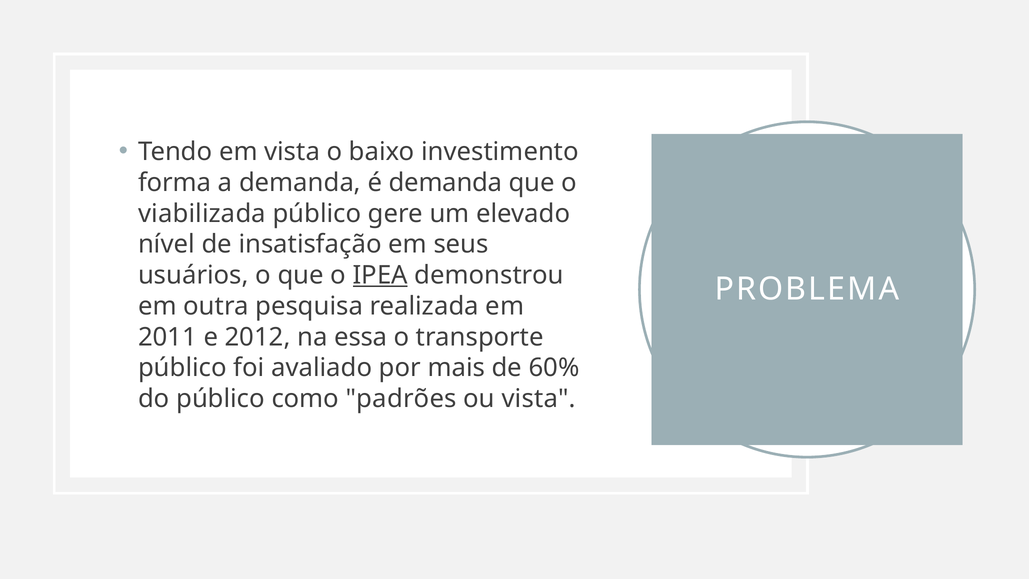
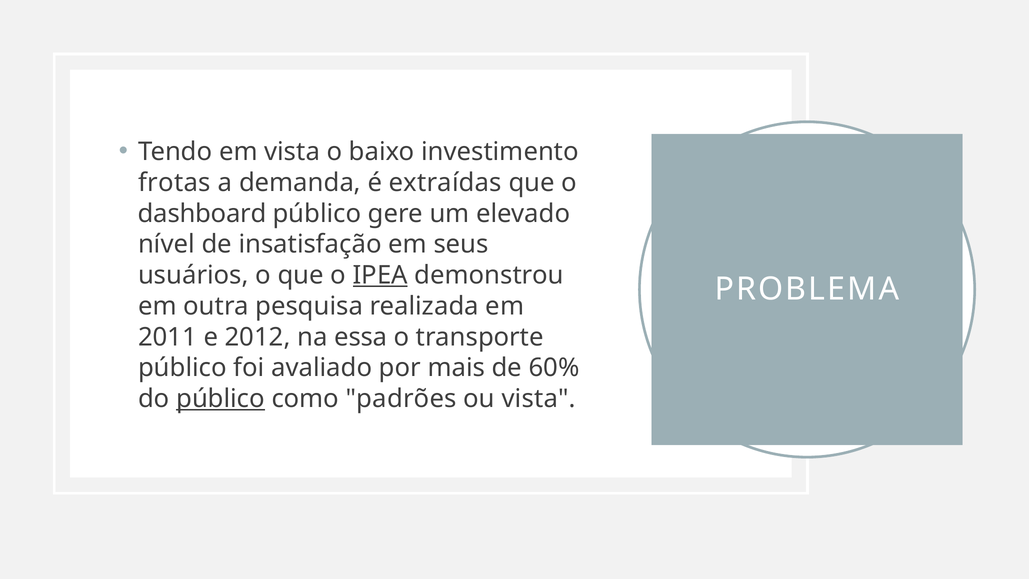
forma: forma -> frotas (175, 183)
é demanda: demanda -> extraídas (445, 183)
viabilizada: viabilizada -> dashboard (202, 214)
público underline: none -> present (221, 399)
